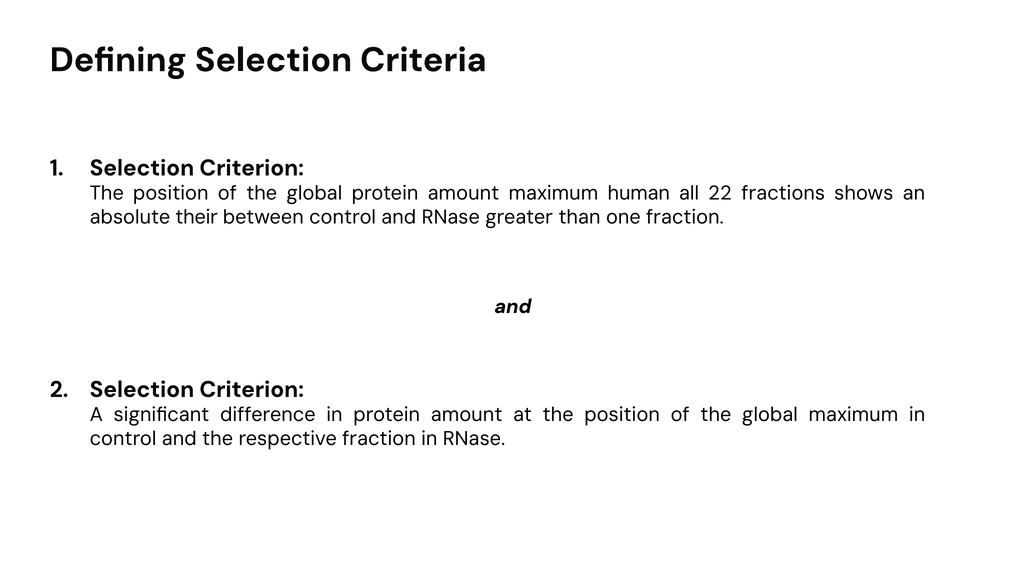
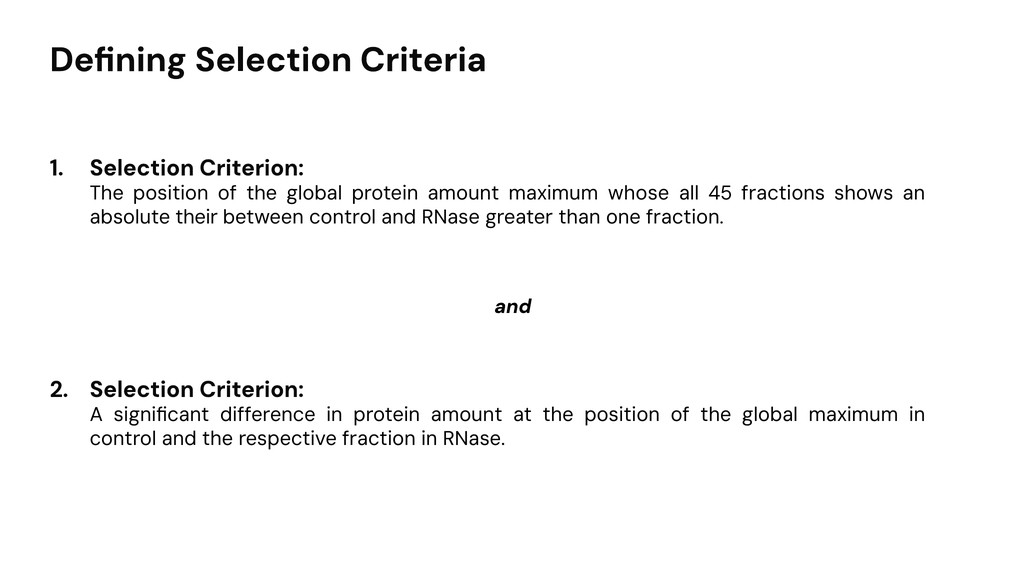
human: human -> whose (639, 193)
22: 22 -> 45 (720, 193)
